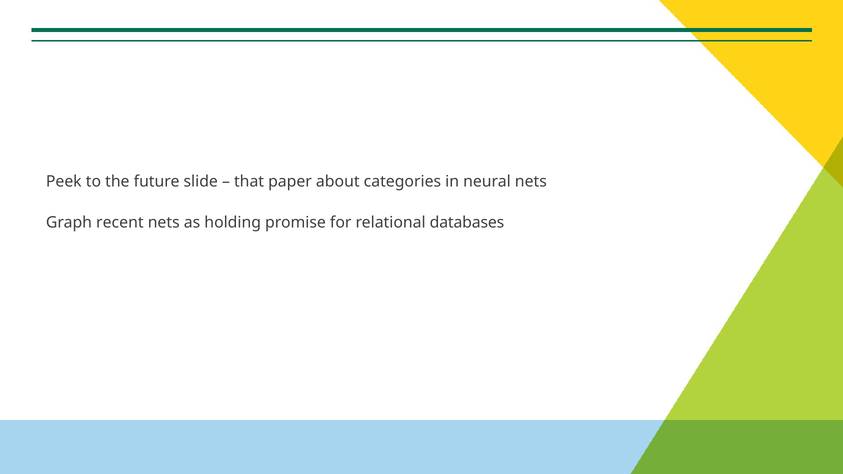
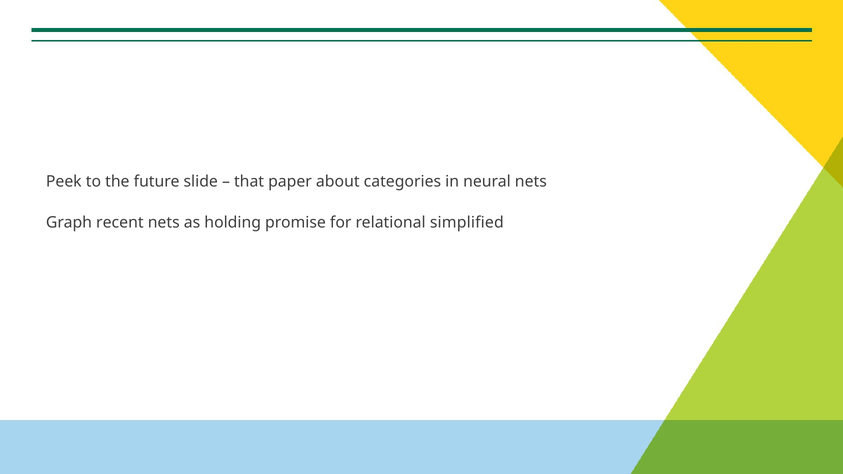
databases: databases -> simplified (467, 222)
